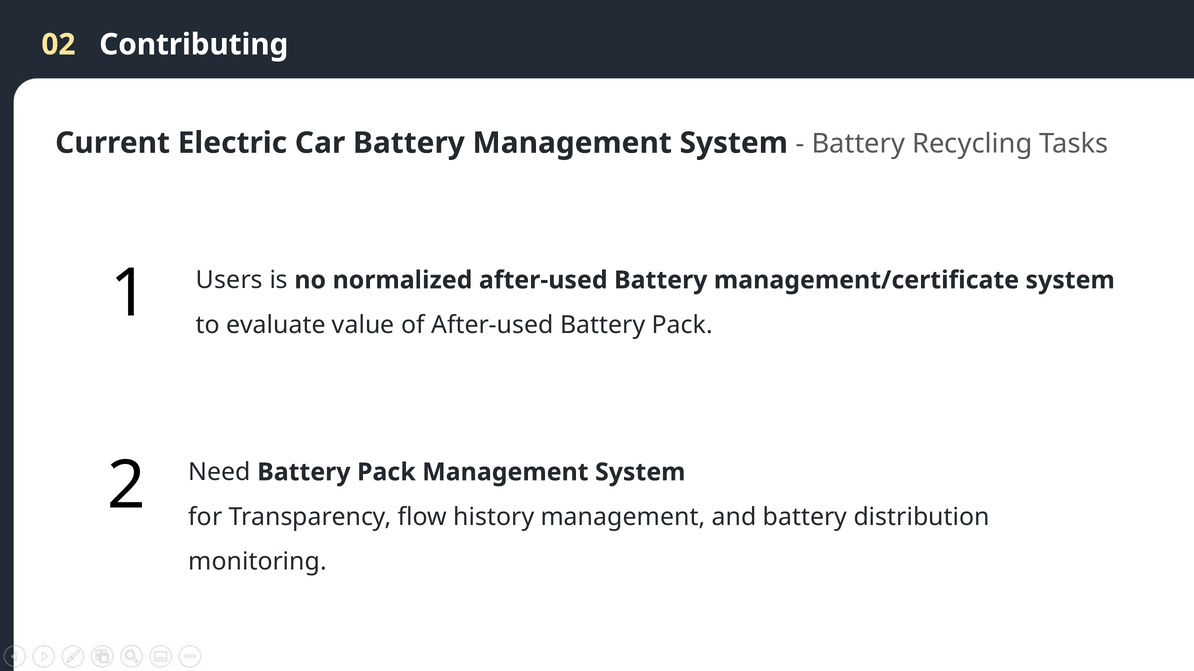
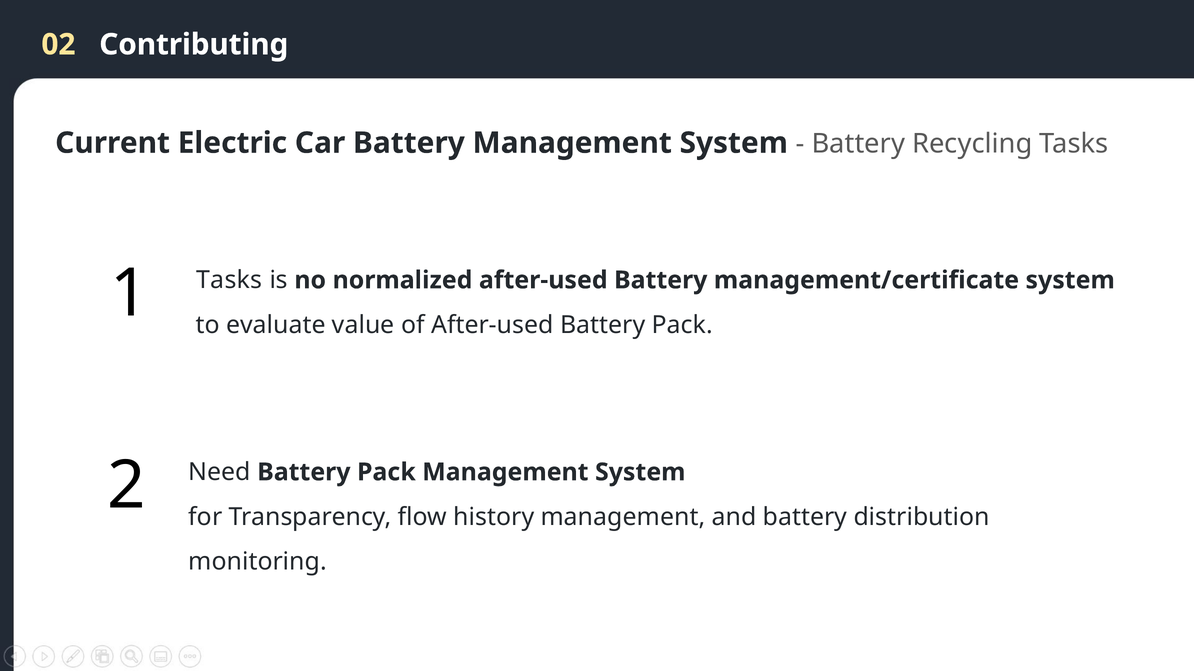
Users: Users -> Tasks (229, 280)
